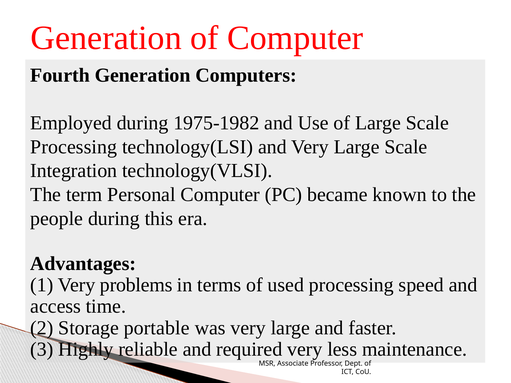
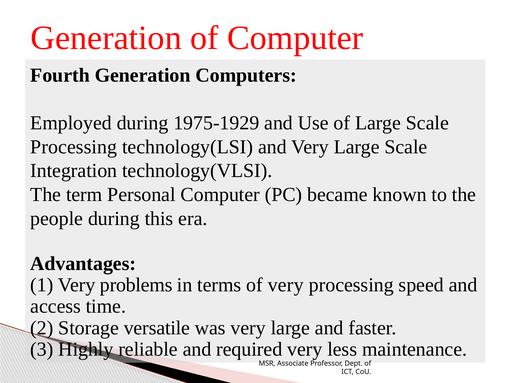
1975-1982: 1975-1982 -> 1975-1929 (216, 123)
of used: used -> very (286, 285)
portable: portable -> versatile (157, 328)
